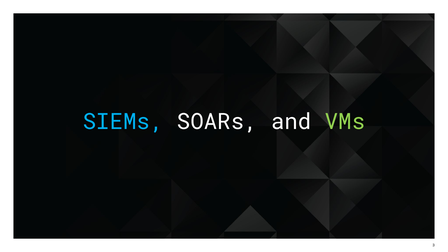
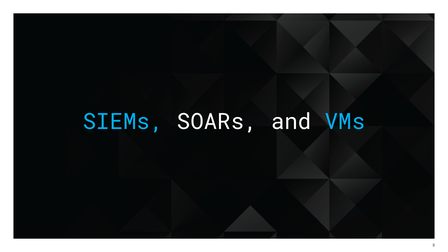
VMs colour: light green -> light blue (345, 122)
